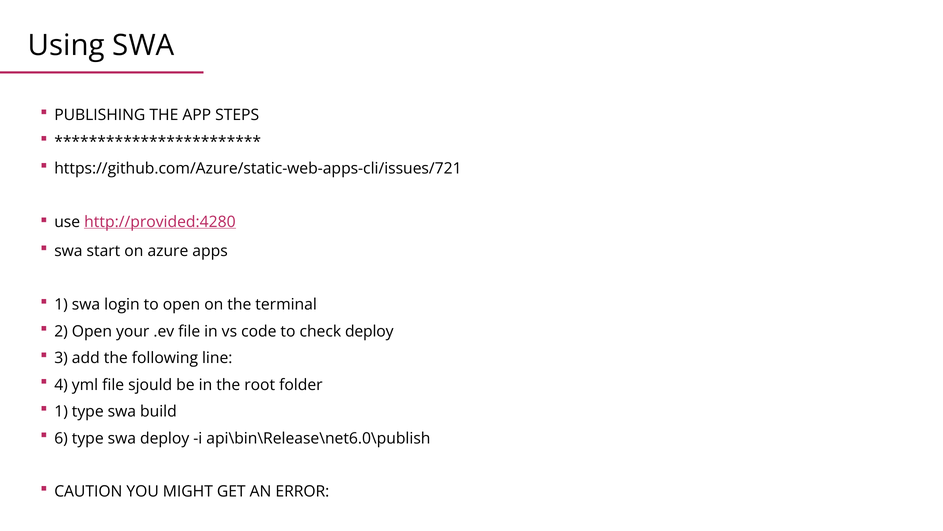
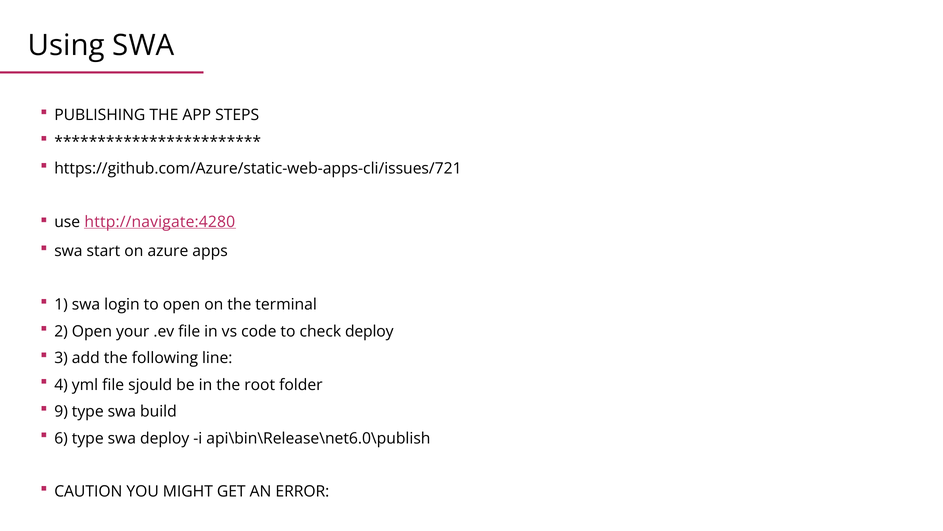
http://provided:4280: http://provided:4280 -> http://navigate:4280 (160, 222)
1: 1 -> 9 (61, 411)
